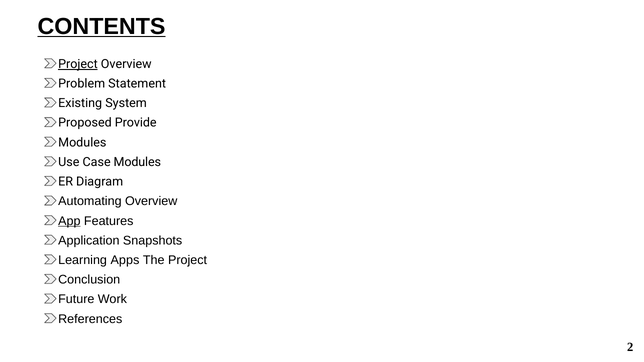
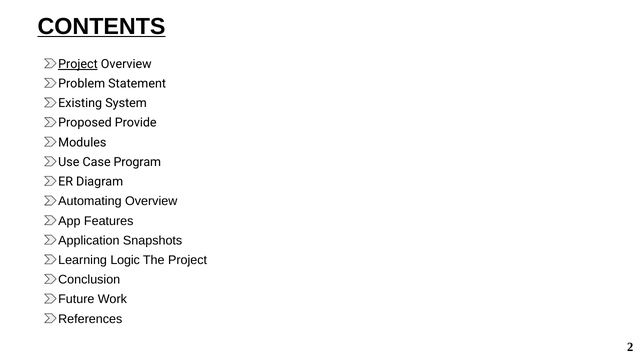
Case Modules: Modules -> Program (137, 162)
App underline: present -> none (69, 221)
Apps: Apps -> Logic (125, 260)
